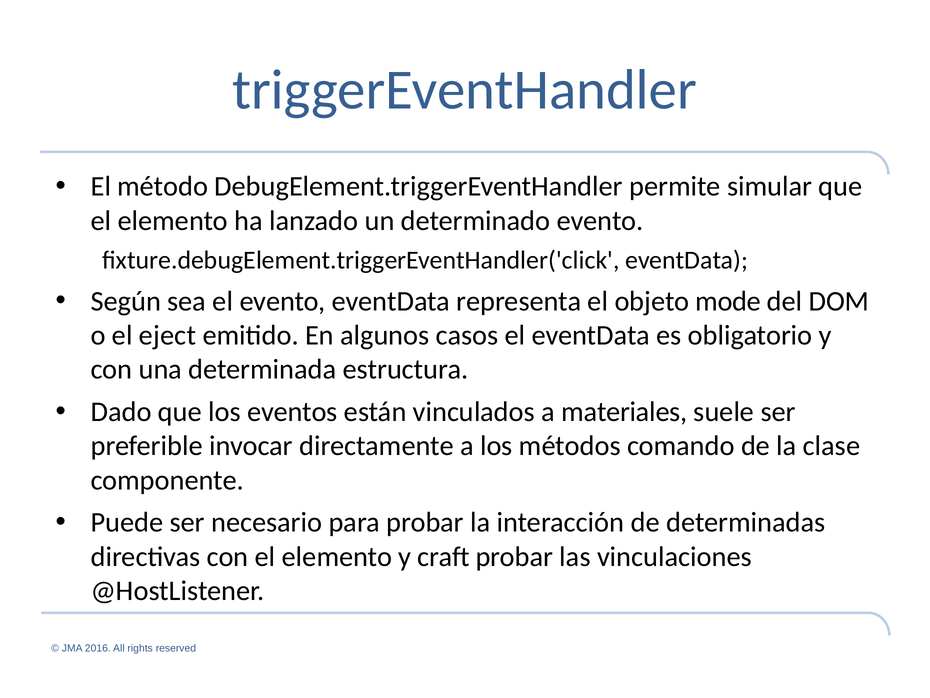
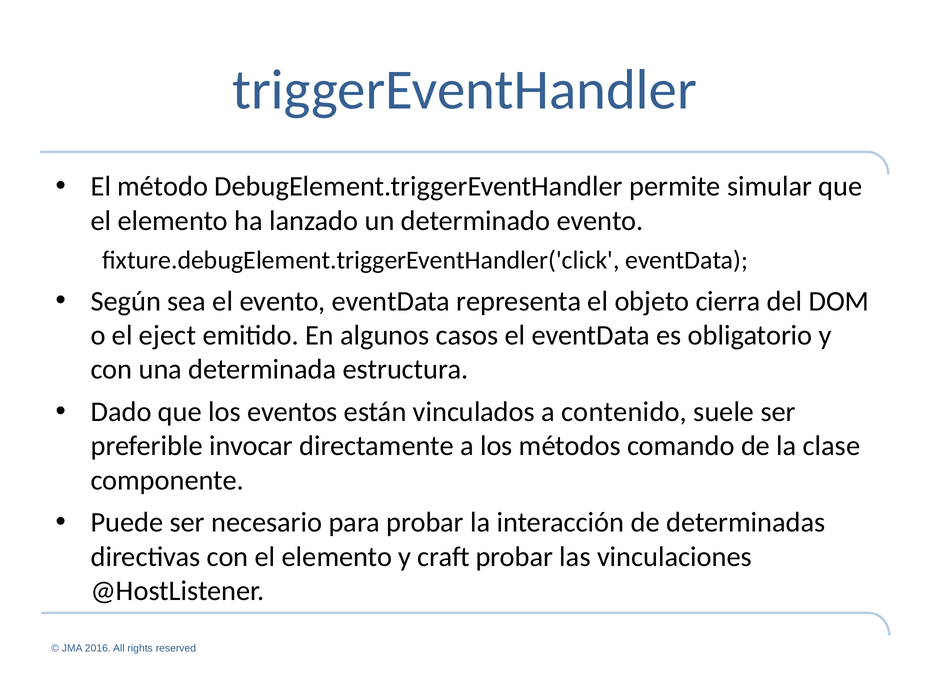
mode: mode -> cierra (728, 301)
materiales: materiales -> contenido (624, 412)
